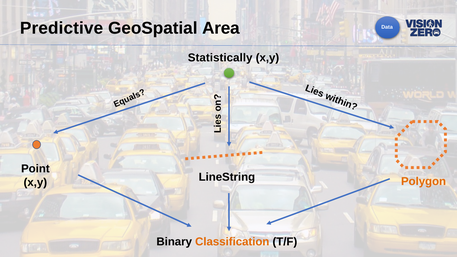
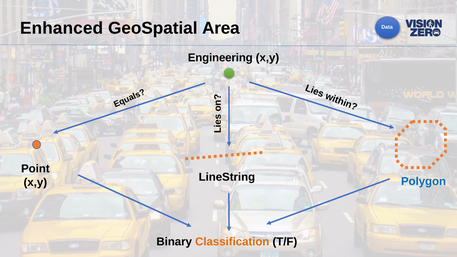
Predictive: Predictive -> Enhanced (62, 28)
Statistically: Statistically -> Engineering (220, 58)
Polygon colour: orange -> blue (424, 182)
